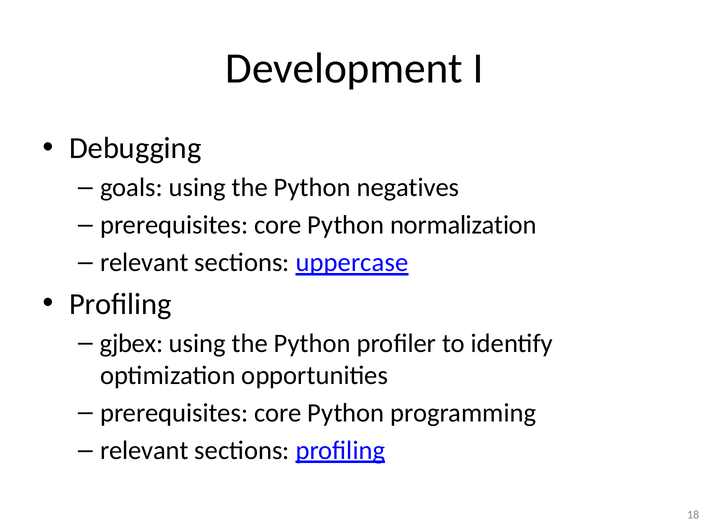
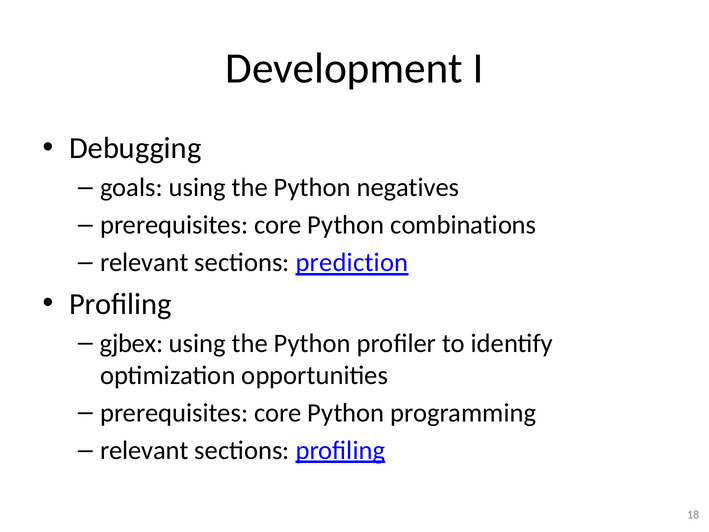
normalization: normalization -> combinations (463, 225)
uppercase: uppercase -> prediction (352, 263)
